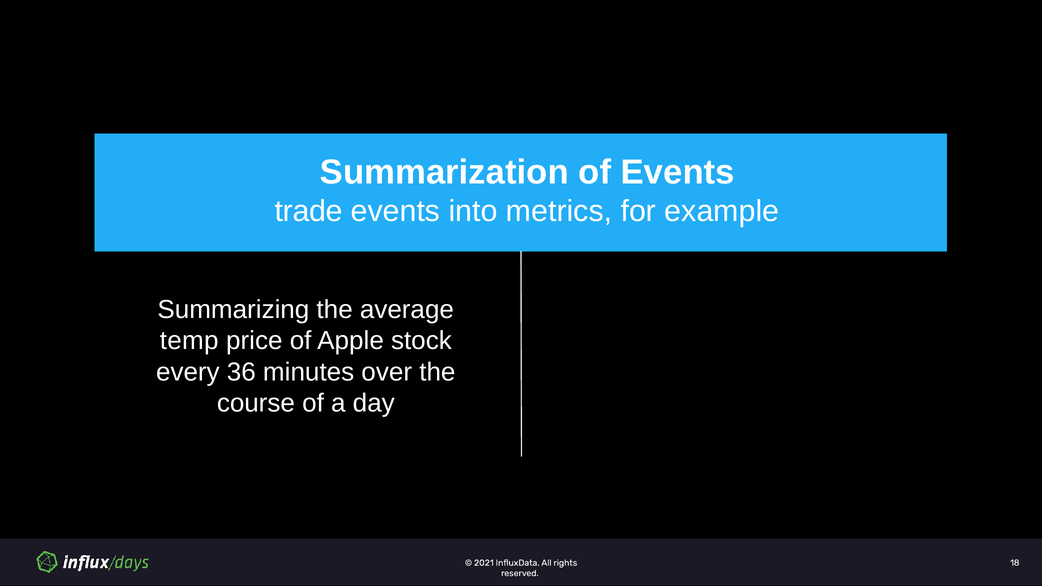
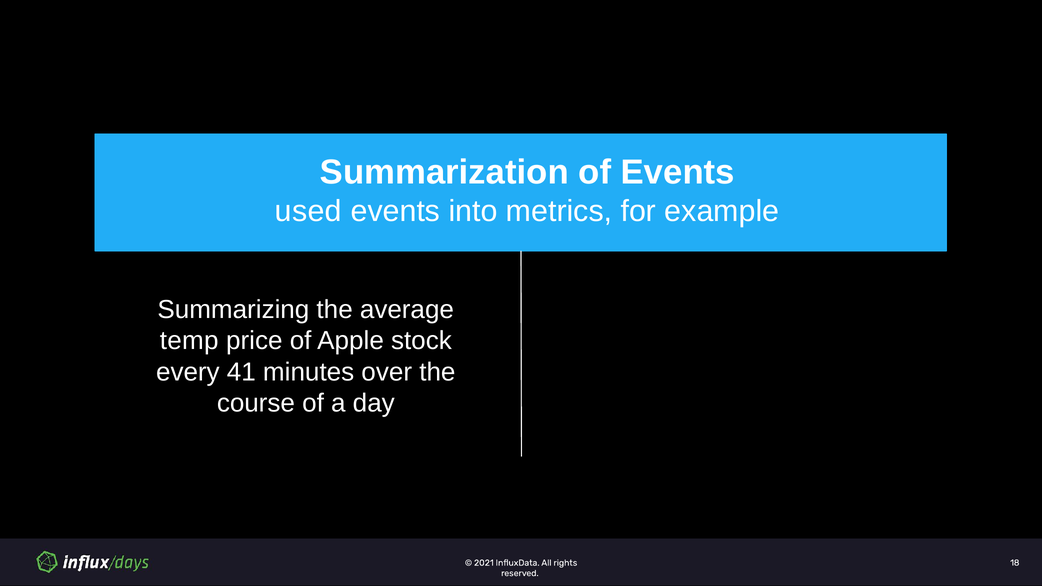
trade: trade -> used (308, 211)
36: 36 -> 41 (241, 372)
